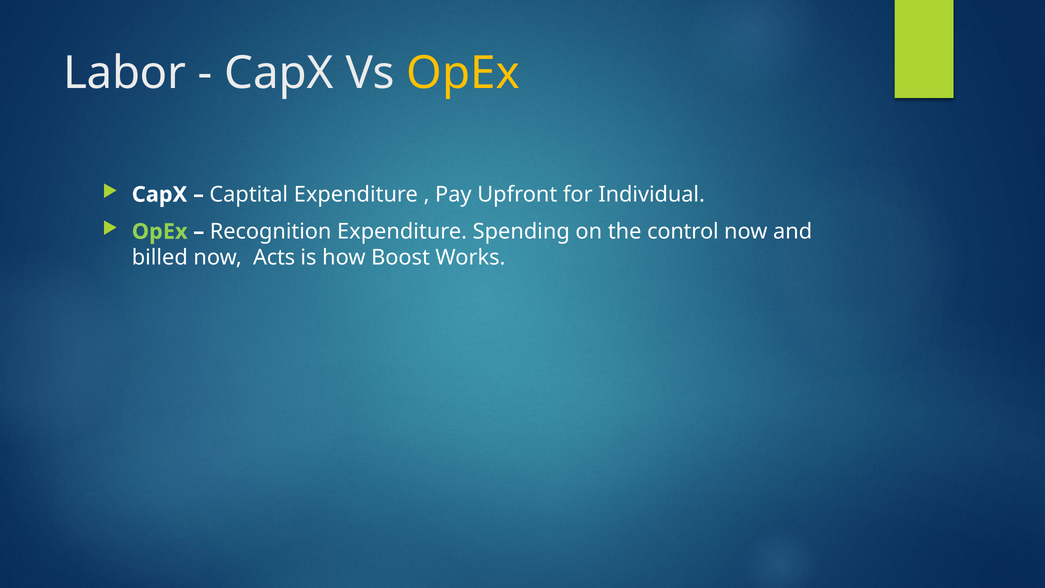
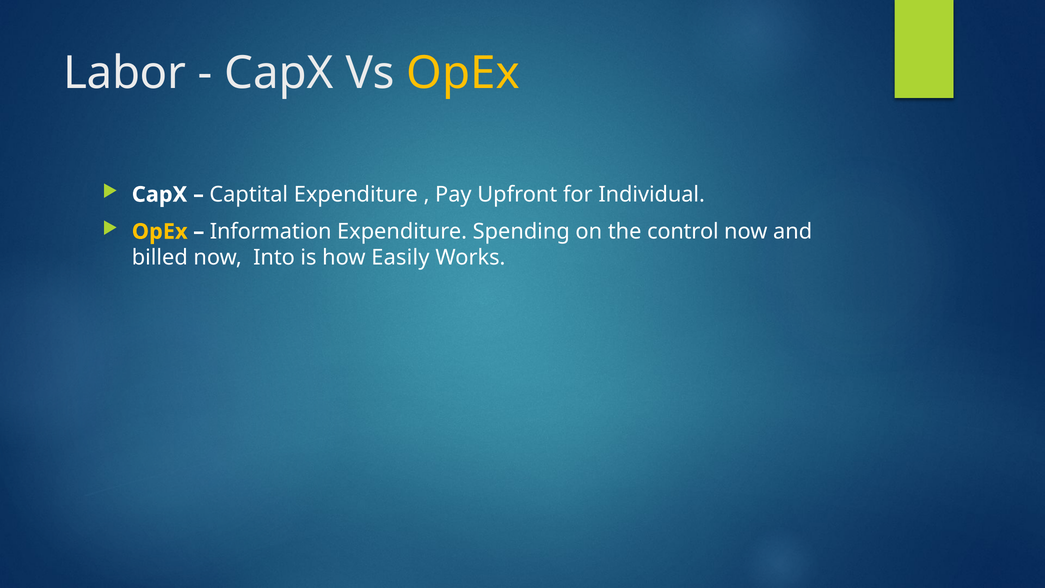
OpEx colour: light green -> yellow (160, 232)
Recognition: Recognition -> Information (271, 232)
Acts: Acts -> Into (274, 258)
Boost: Boost -> Easily (400, 258)
